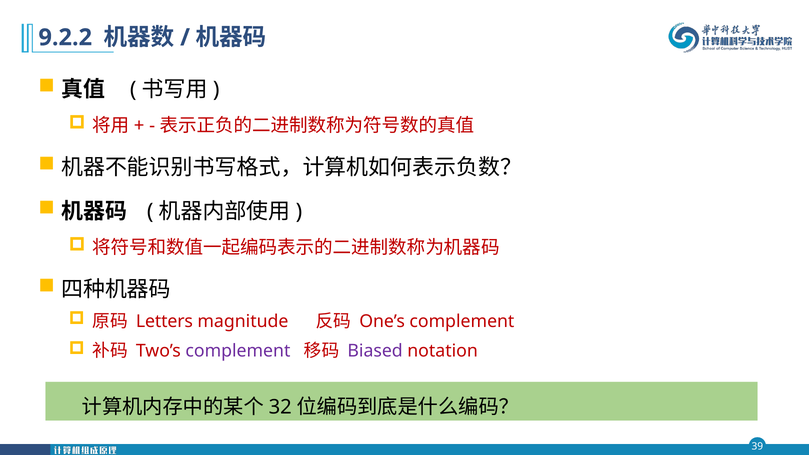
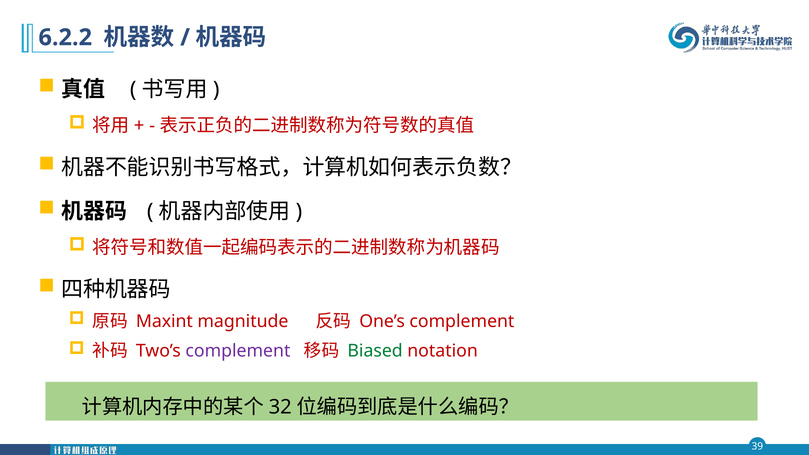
9.2.2: 9.2.2 -> 6.2.2 (65, 37)
Letters: Letters -> Maxint (164, 321)
Biased colour: purple -> green (375, 351)
